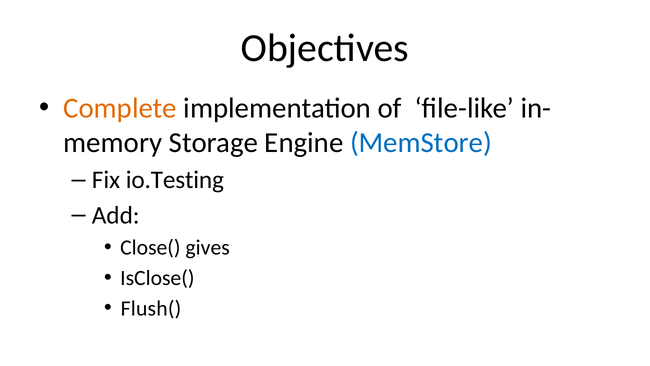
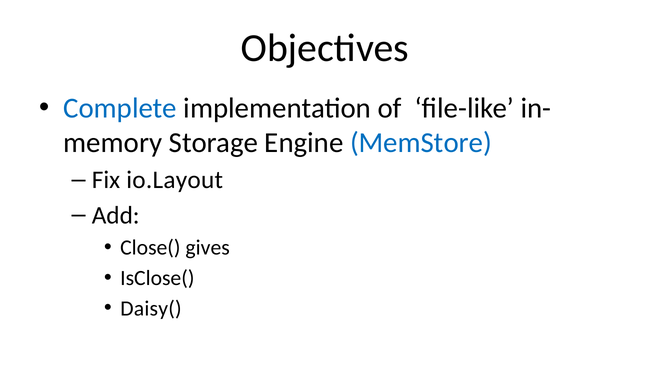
Complete colour: orange -> blue (120, 108)
io.Testing: io.Testing -> io.Layout (175, 180)
Flush(: Flush( -> Daisy( (151, 308)
